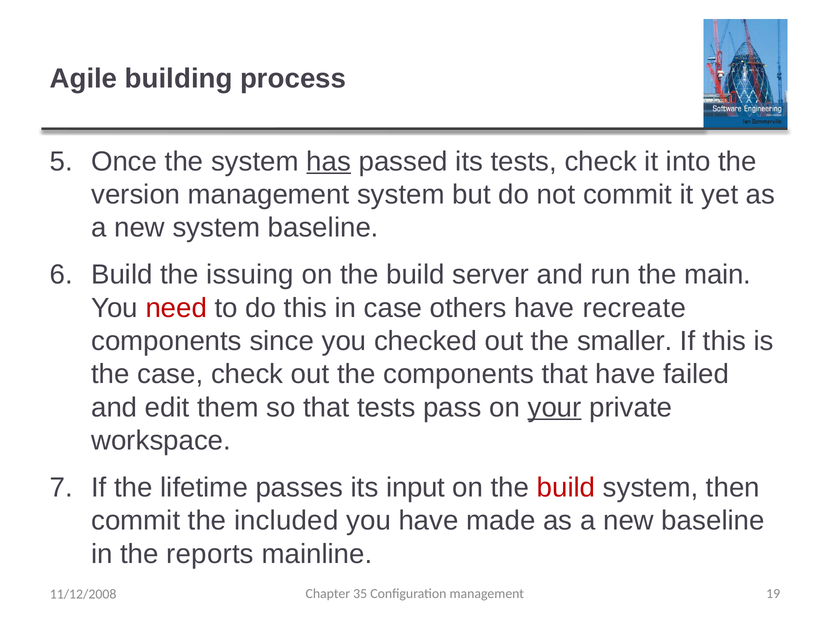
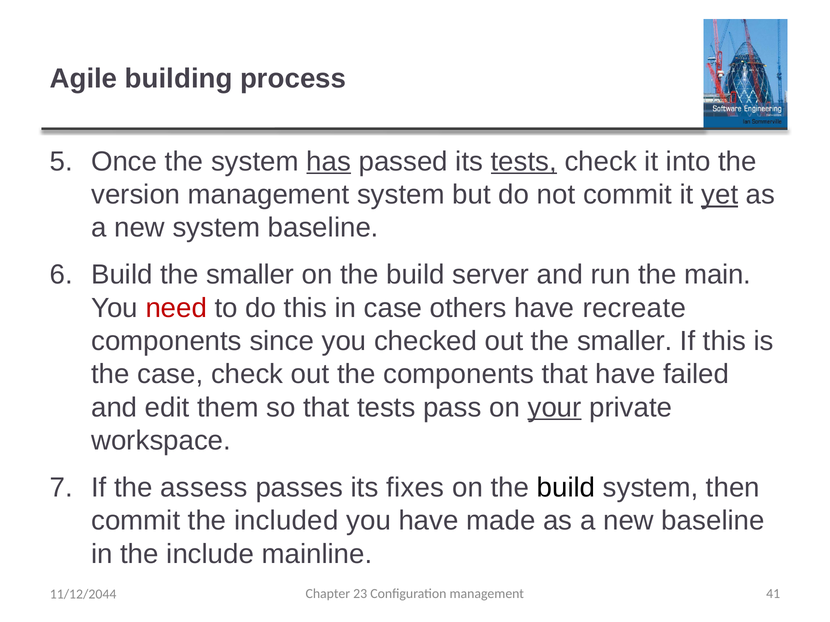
tests underline: none -> present (524, 162)
yet underline: none -> present (720, 195)
Build the issuing: issuing -> smaller (250, 275)
lifetime: lifetime -> assess (204, 488)
input: input -> fixes (415, 488)
build colour: red -> black (566, 488)
reports: reports -> include (210, 554)
35: 35 -> 23 (360, 594)
19: 19 -> 41 (773, 594)
11/12/2008: 11/12/2008 -> 11/12/2044 (83, 594)
